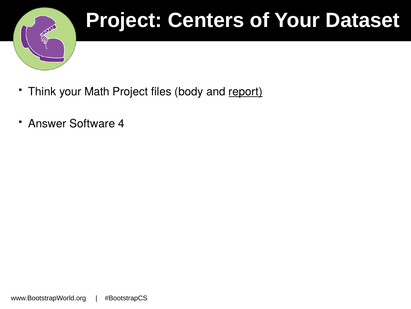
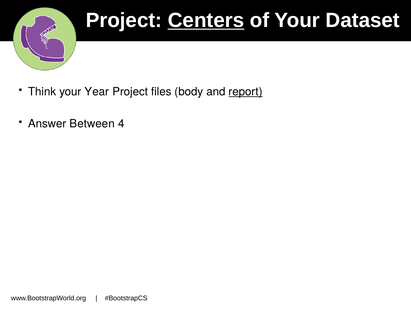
Centers underline: none -> present (206, 20)
Math: Math -> Year (97, 91)
Software: Software -> Between (92, 123)
